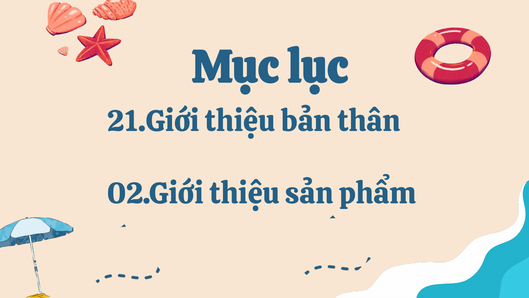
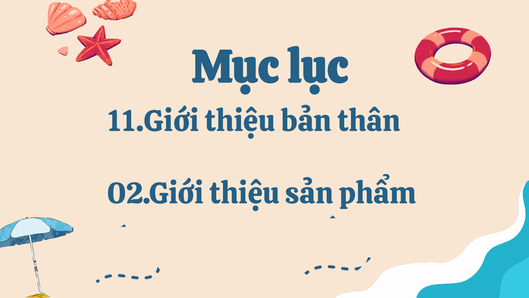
21.Giới: 21.Giới -> 11.Giới (153, 121)
